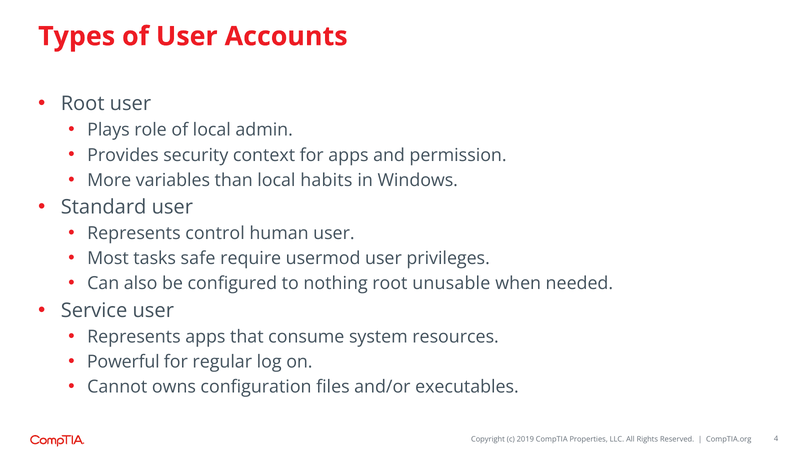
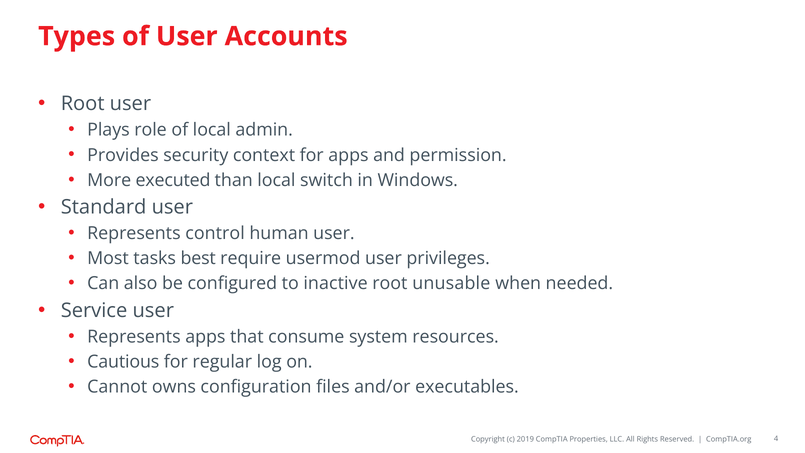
variables: variables -> executed (173, 180)
habits: habits -> switch (326, 180)
safe: safe -> best (198, 258)
nothing: nothing -> inactive (336, 283)
Powerful: Powerful -> Cautious (123, 362)
